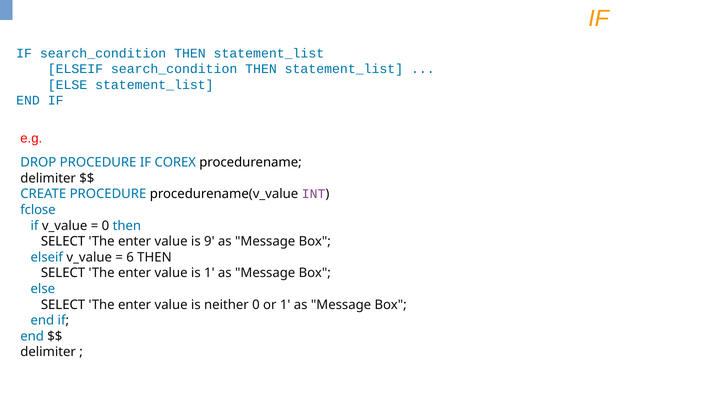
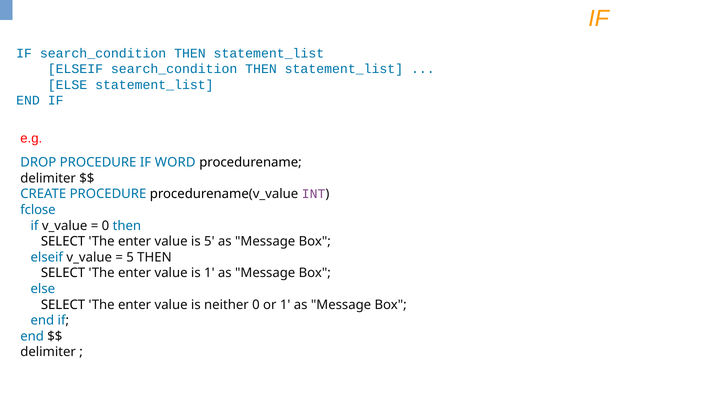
COREX: COREX -> WORD (175, 162)
is 9: 9 -> 5 (209, 241)
6: 6 -> 5 (130, 257)
